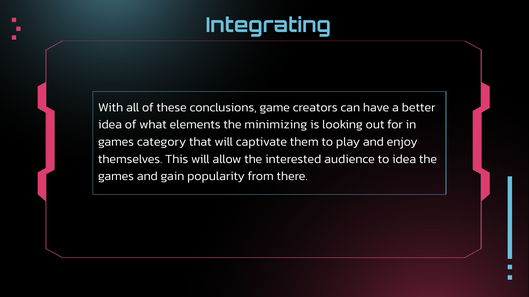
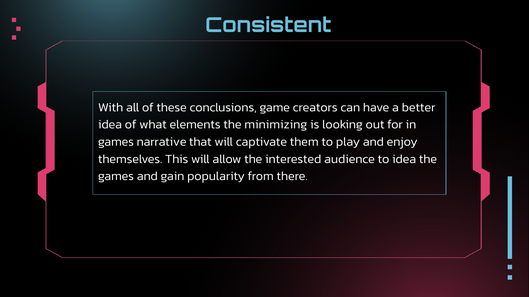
Integrating: Integrating -> Consistent (268, 25)
category: category -> narrative (162, 142)
